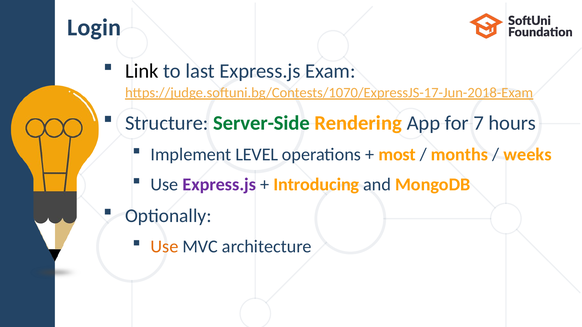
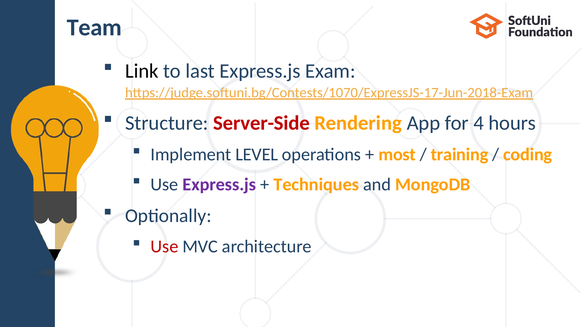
Login: Login -> Team (94, 28)
Server-Side colour: green -> red (262, 123)
7: 7 -> 4 (479, 123)
months: months -> training (460, 155)
weeks: weeks -> coding (528, 155)
Introducing: Introducing -> Techniques (316, 185)
Use colour: orange -> red (164, 247)
